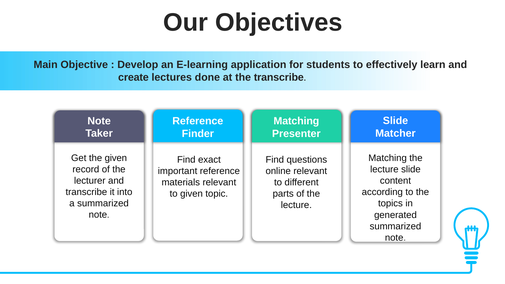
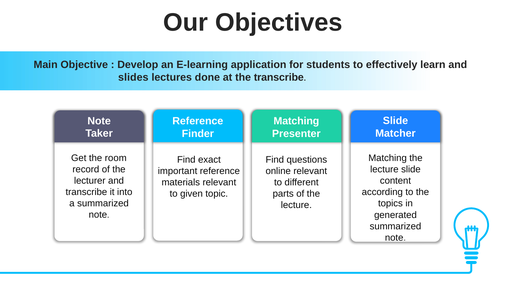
create: create -> slides (133, 77)
the given: given -> room (116, 158)
